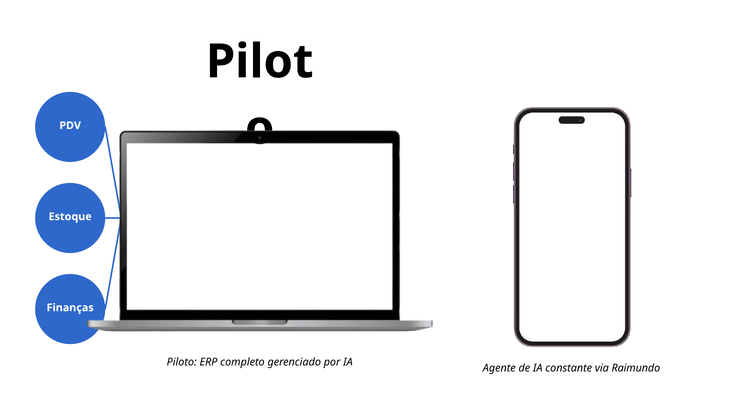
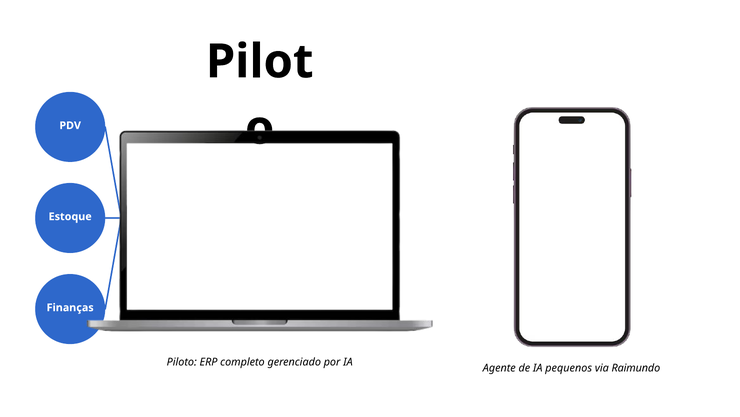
constante: constante -> pequenos (569, 367)
